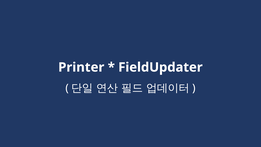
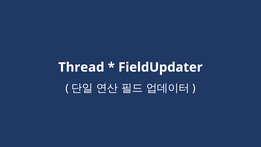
Printer: Printer -> Thread (81, 67)
